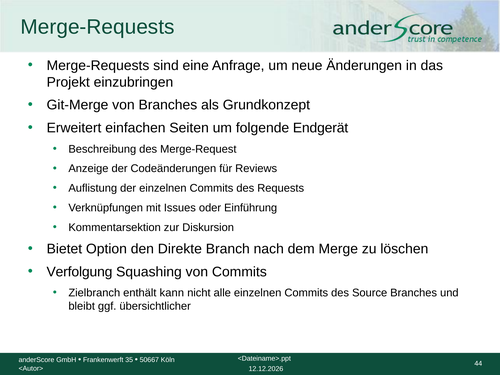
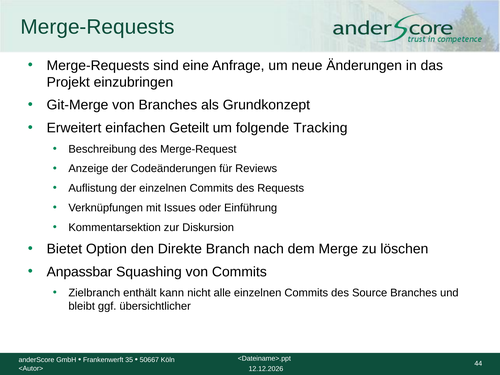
Seiten: Seiten -> Geteilt (189, 128)
Endgerät: Endgerät -> Tracking (320, 128)
Verfolgung: Verfolgung -> Anpassbar (79, 272)
